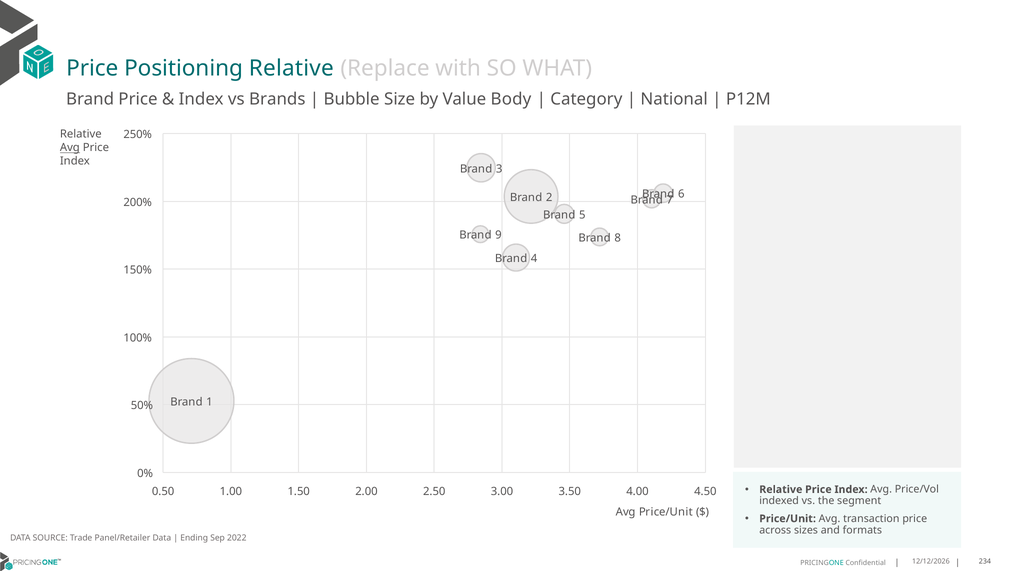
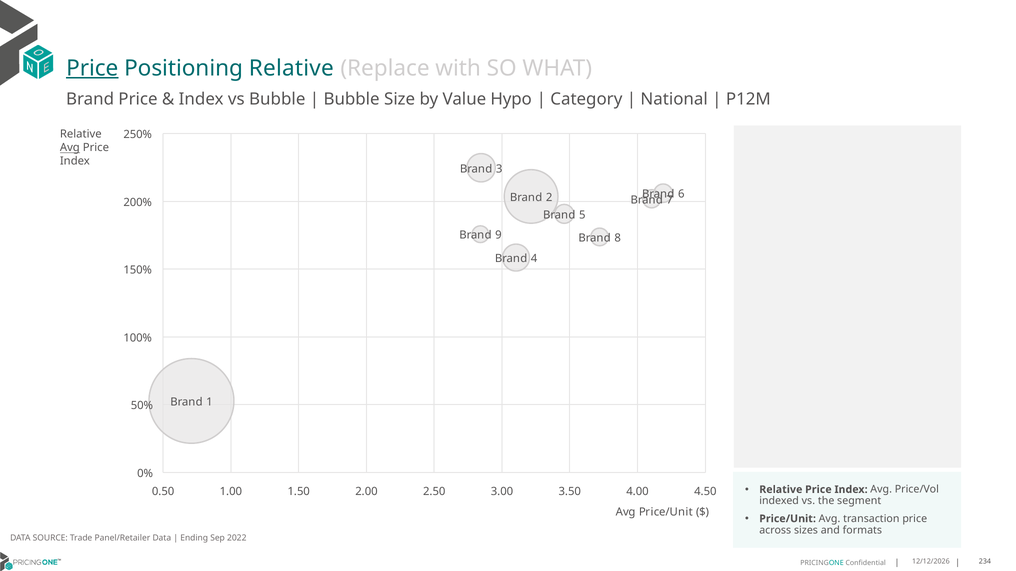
Price underline: none -> present (92, 68)
vs Brands: Brands -> Bubble (277, 99)
Body: Body -> Hypo (511, 99)
